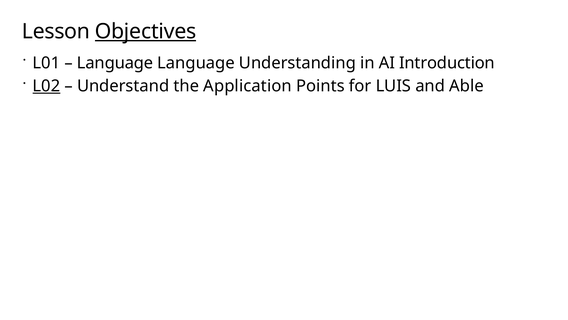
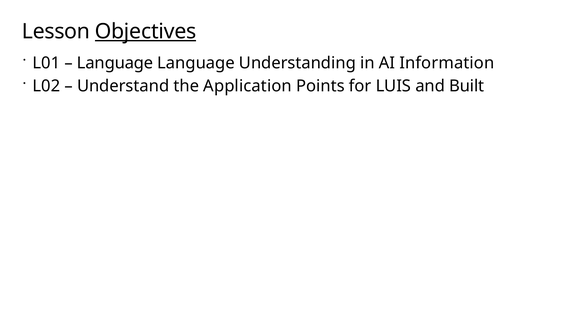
Introduction: Introduction -> Information (447, 63)
L02 underline: present -> none (46, 86)
Able: Able -> Built (467, 86)
